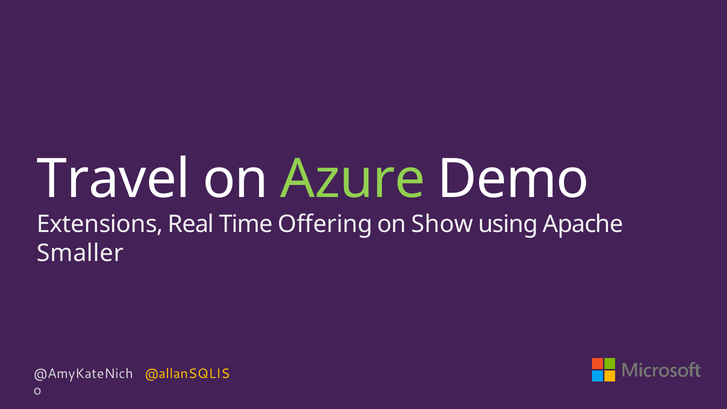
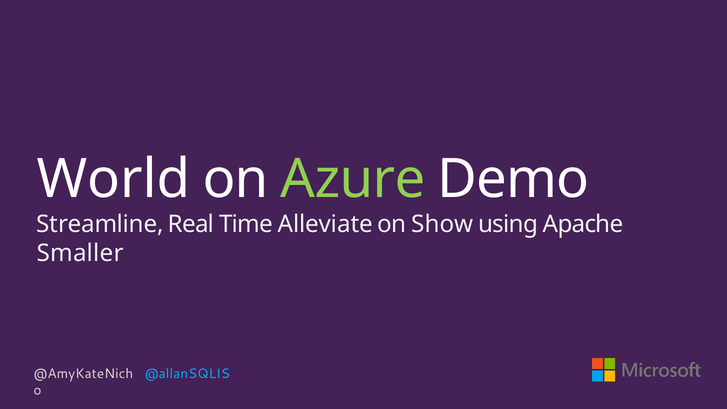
Travel: Travel -> World (113, 179)
Extensions: Extensions -> Streamline (100, 224)
Offering: Offering -> Alleviate (325, 224)
@allanSQLIS colour: yellow -> light blue (187, 374)
